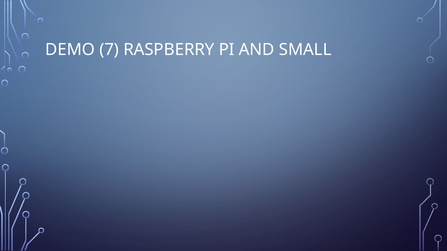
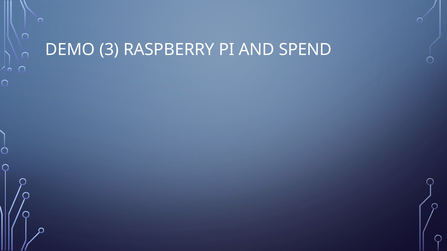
7: 7 -> 3 (109, 50)
SMALL: SMALL -> SPEND (305, 50)
